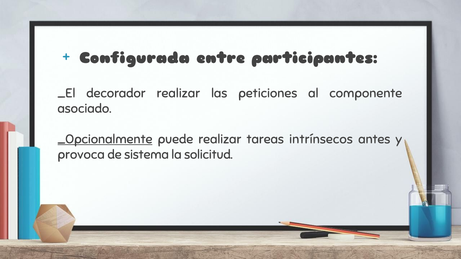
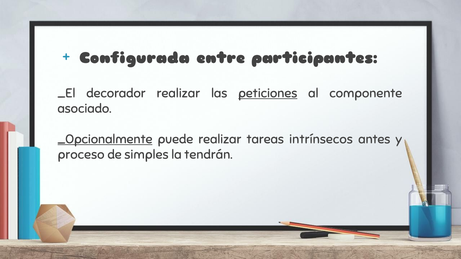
peticiones underline: none -> present (268, 93)
provoca: provoca -> proceso (81, 155)
sistema: sistema -> simples (146, 155)
solicitud: solicitud -> tendrán (208, 155)
